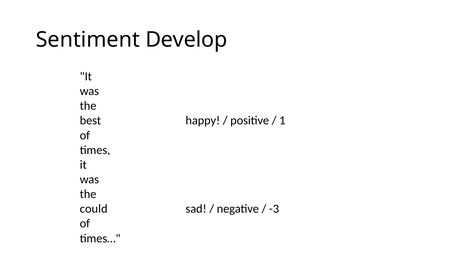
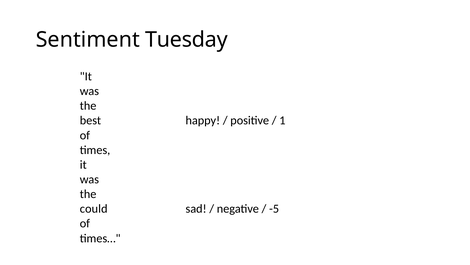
Develop: Develop -> Tuesday (186, 39)
-3: -3 -> -5 (274, 208)
